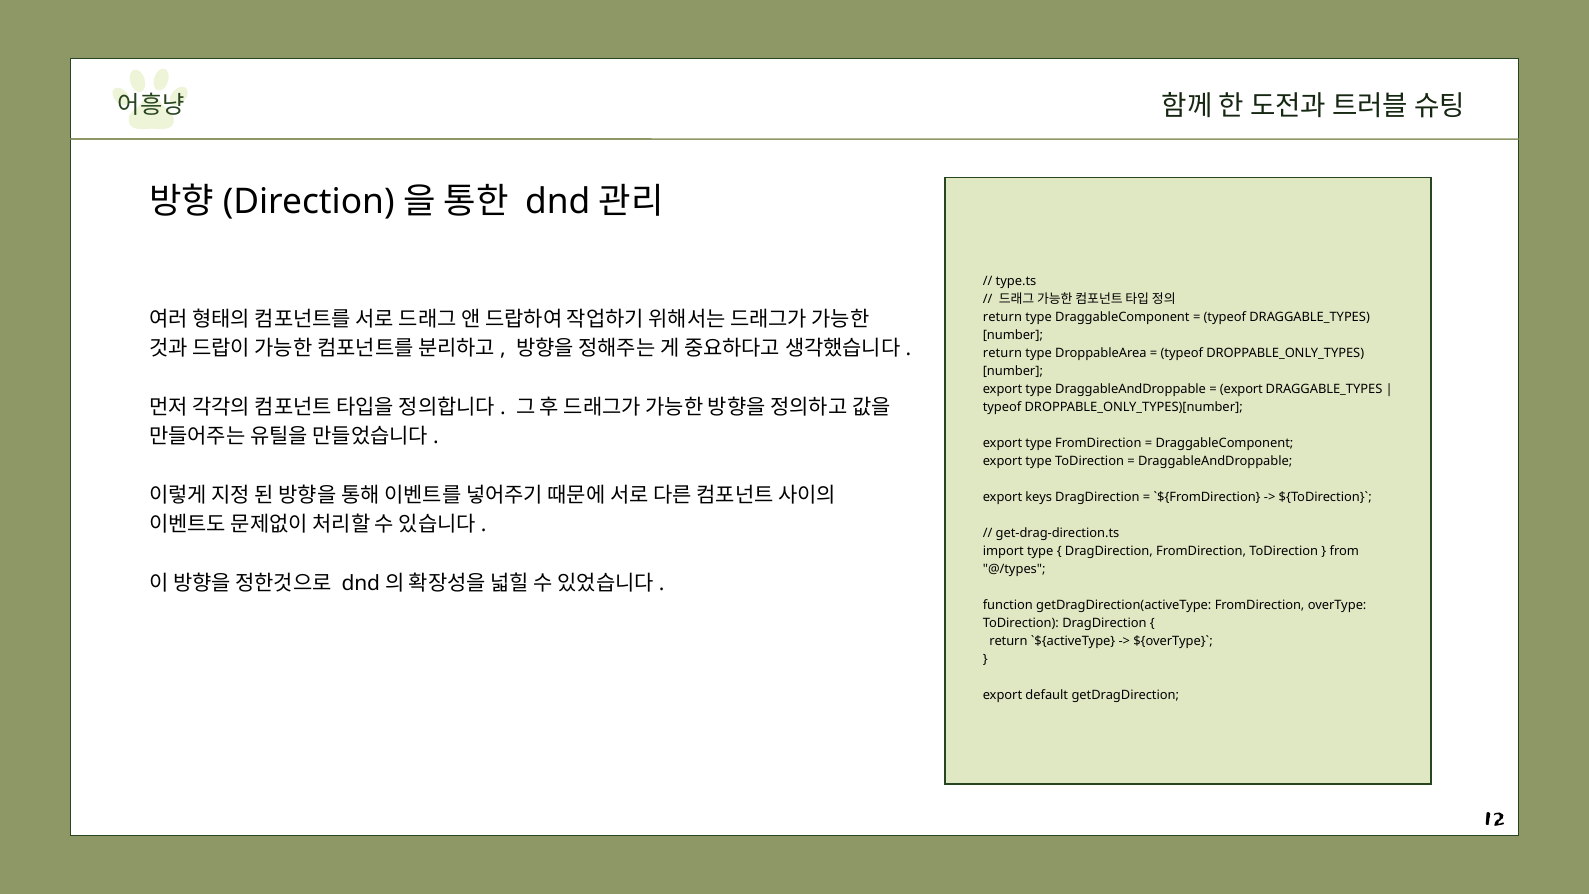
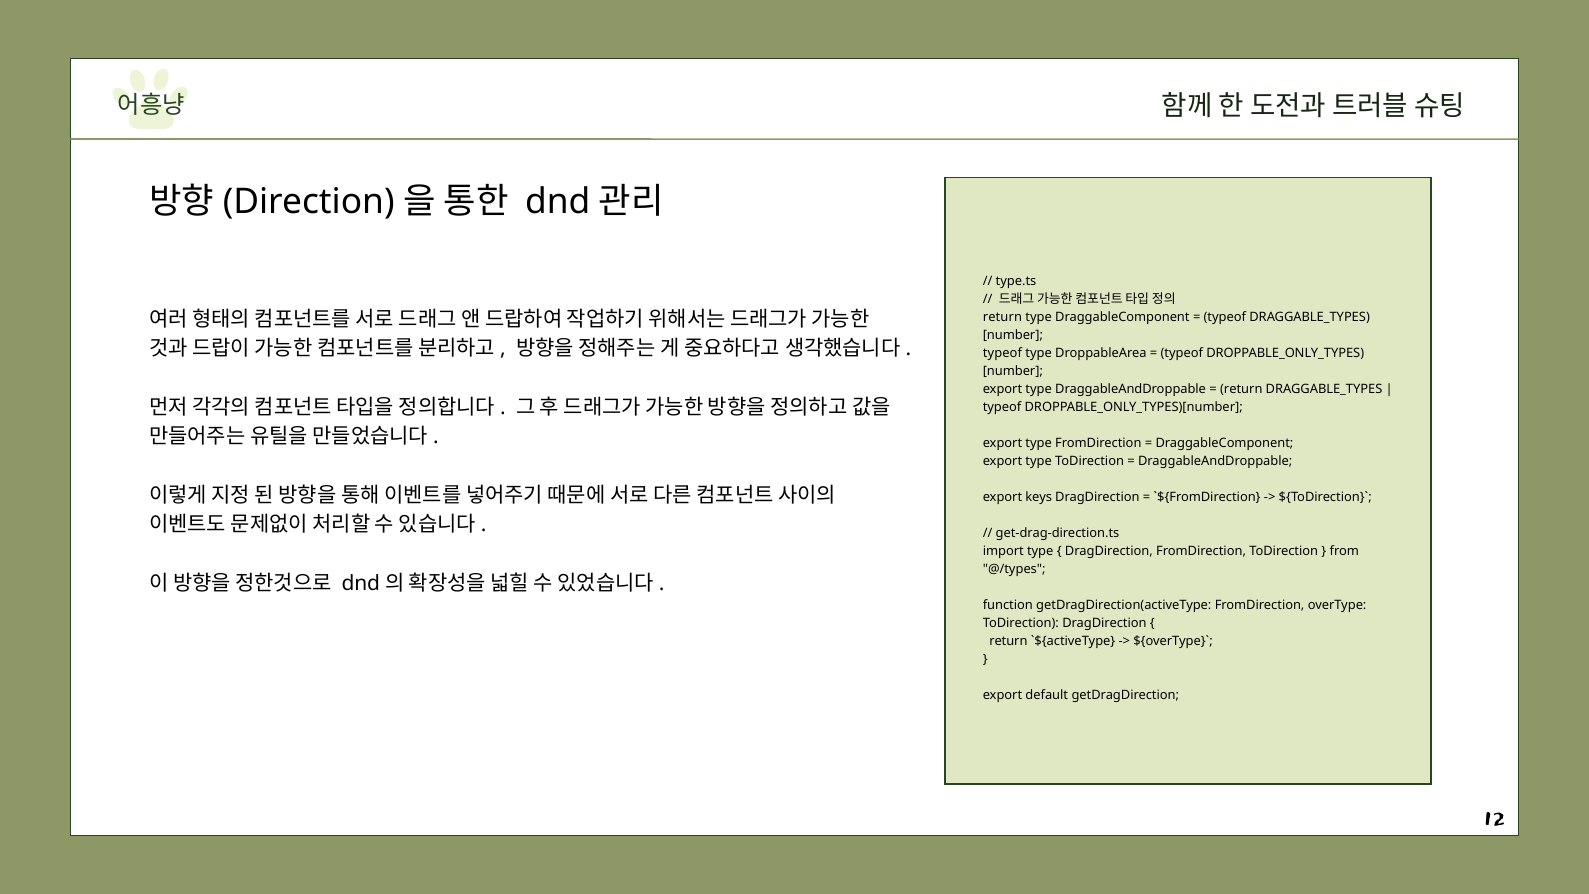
return: return -> typeof (1002, 354)
export: export -> return (1241, 389)
